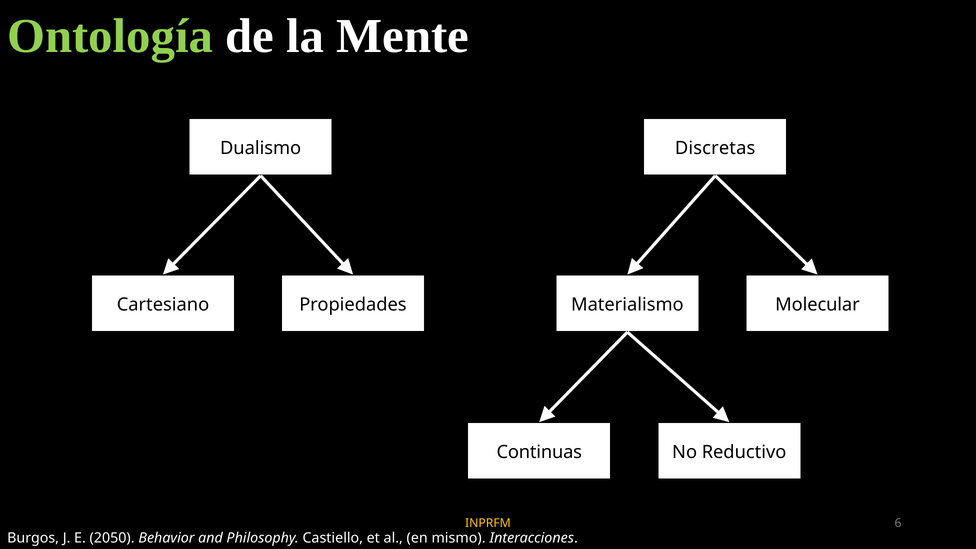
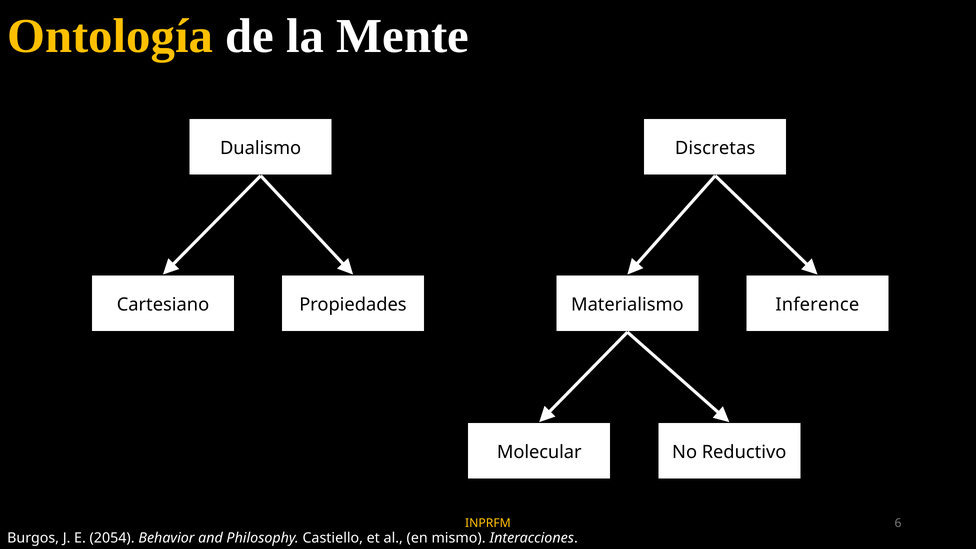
Ontología colour: light green -> yellow (110, 36)
Molecular: Molecular -> Inference (817, 305)
Continuas: Continuas -> Molecular (539, 452)
2050: 2050 -> 2054 (112, 538)
